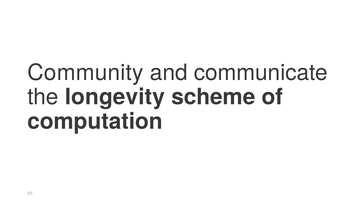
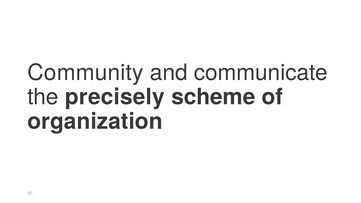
longevity: longevity -> precisely (115, 97)
computation: computation -> organization (95, 121)
